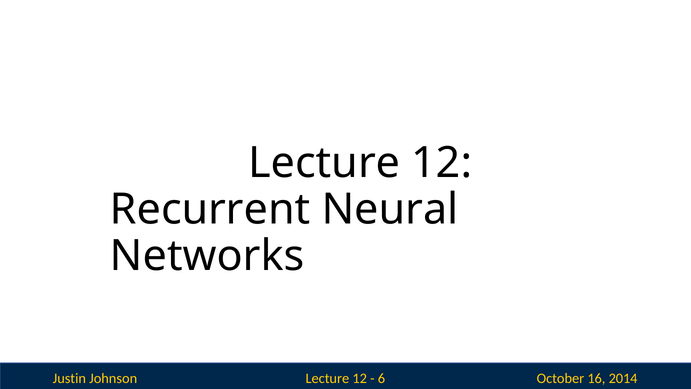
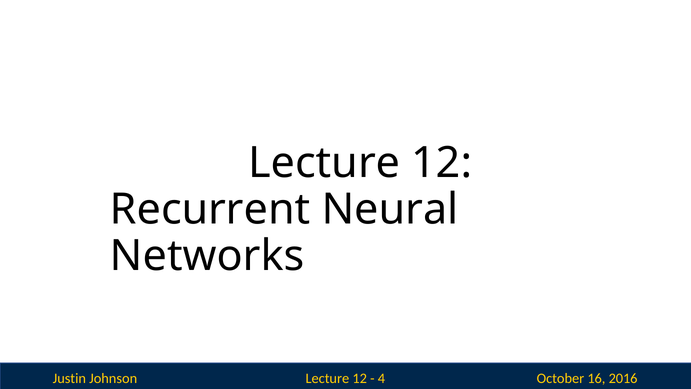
6: 6 -> 4 (381, 378)
2014: 2014 -> 2016 (623, 378)
